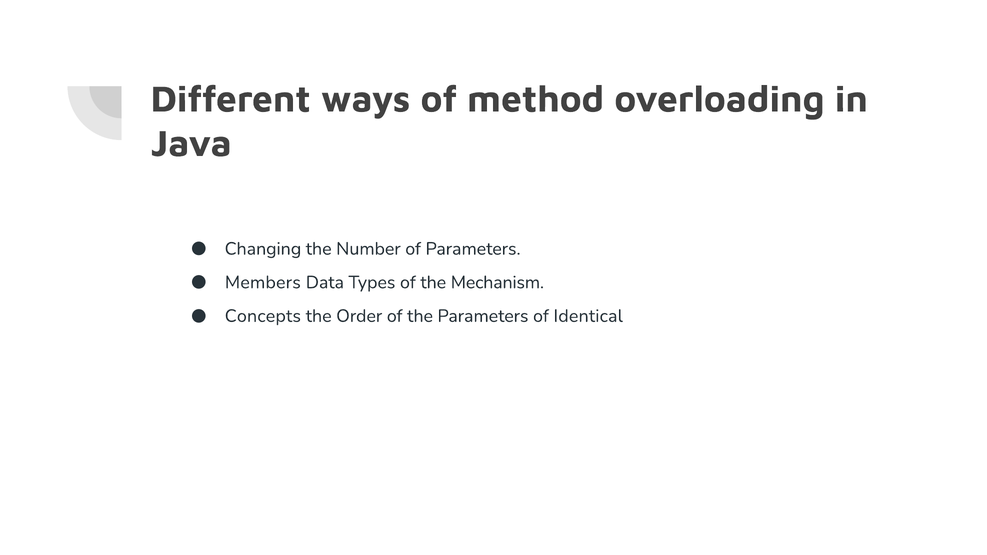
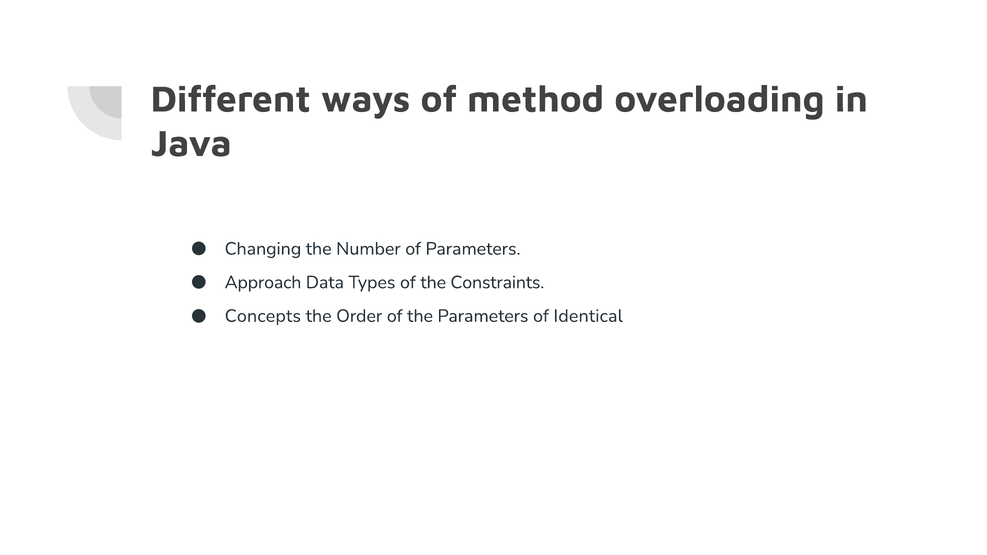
Members: Members -> Approach (263, 282)
Mechanism: Mechanism -> Constraints (497, 282)
